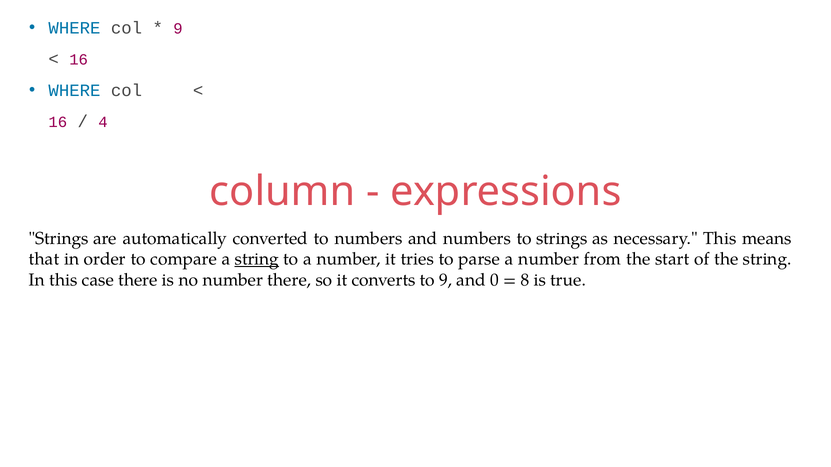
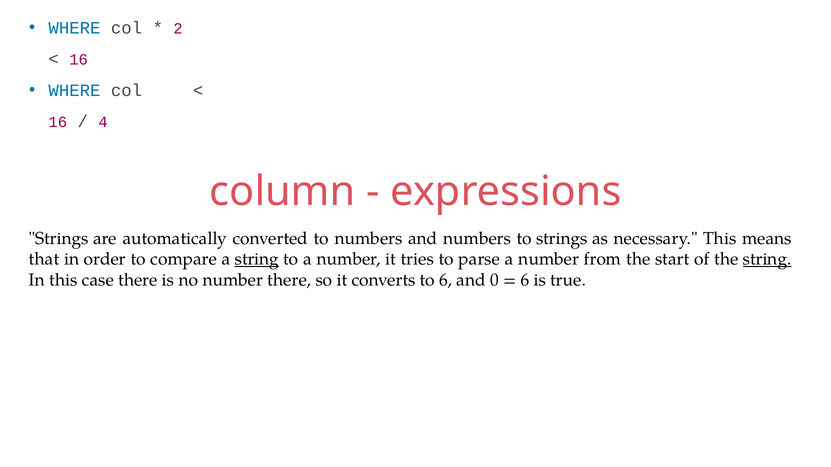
9: 9 -> 2 (178, 29)
string underline: none -> present (767, 259)
to 9: 9 -> 6 (446, 280)
8: 8 -> 6 (525, 280)
